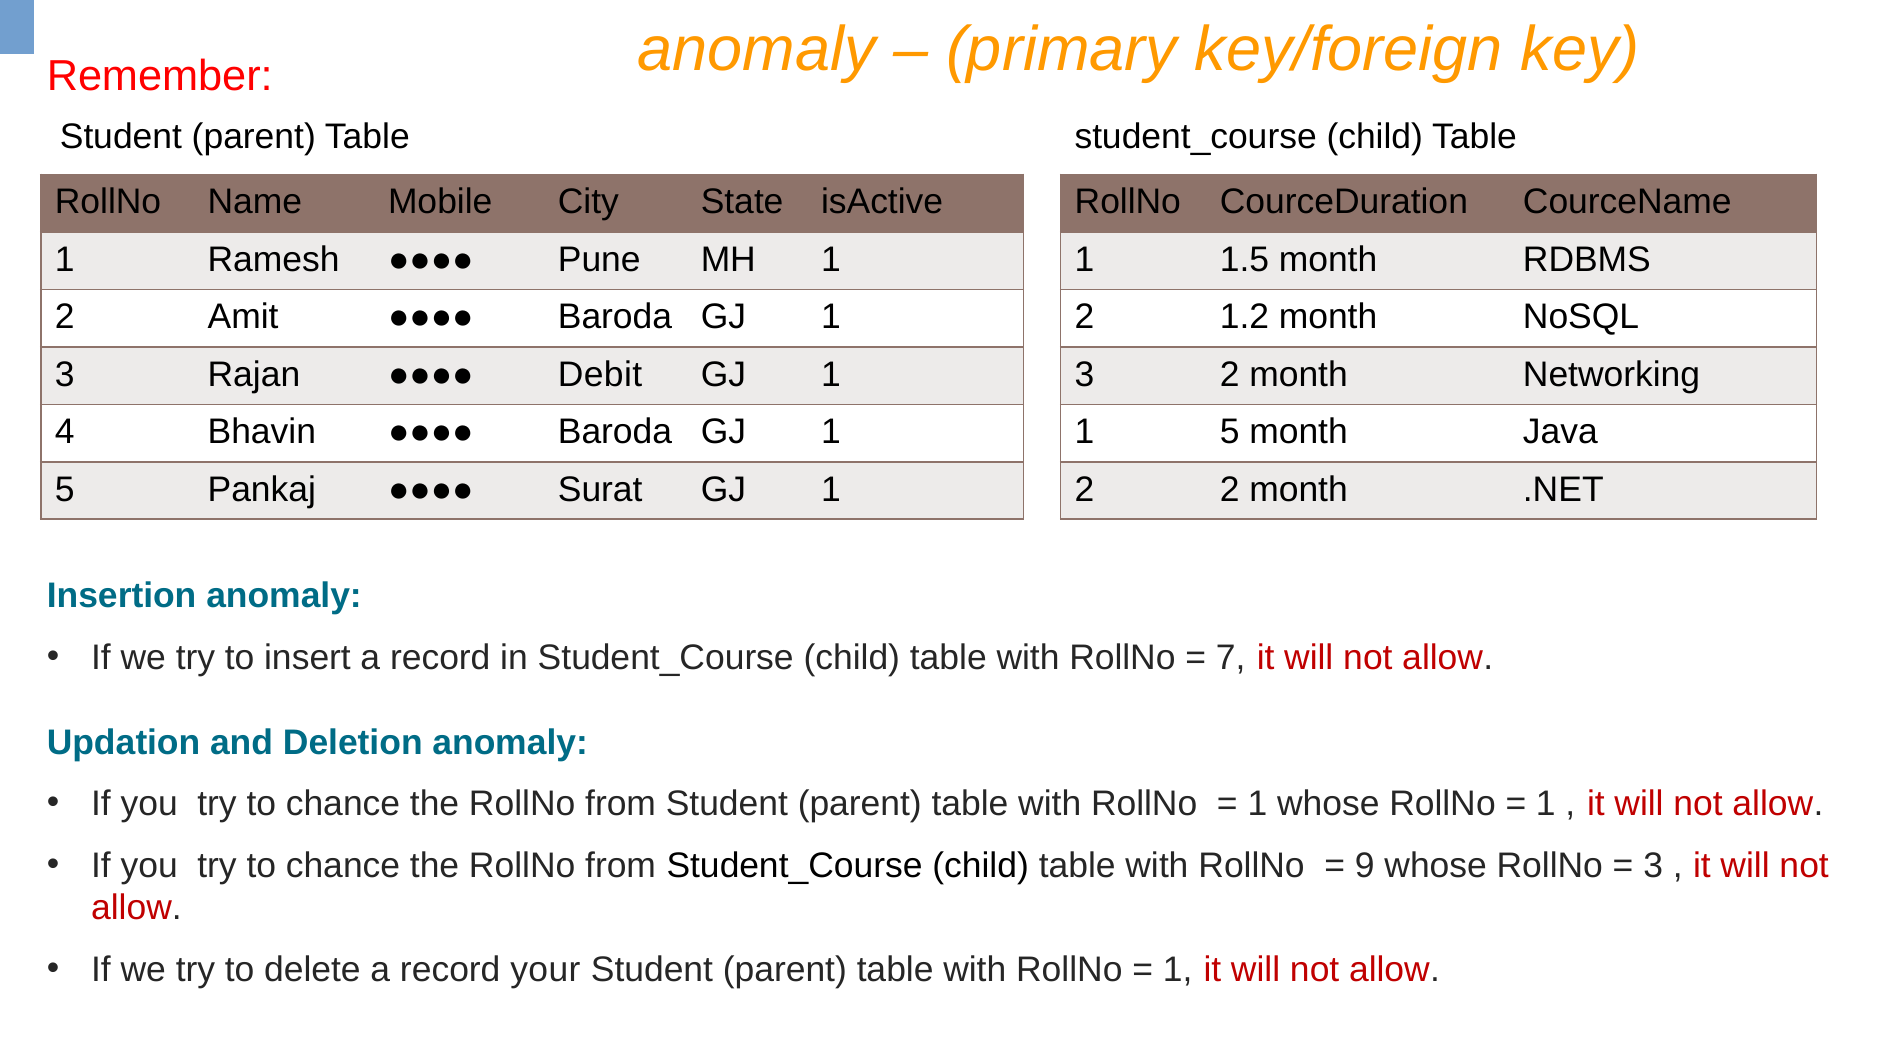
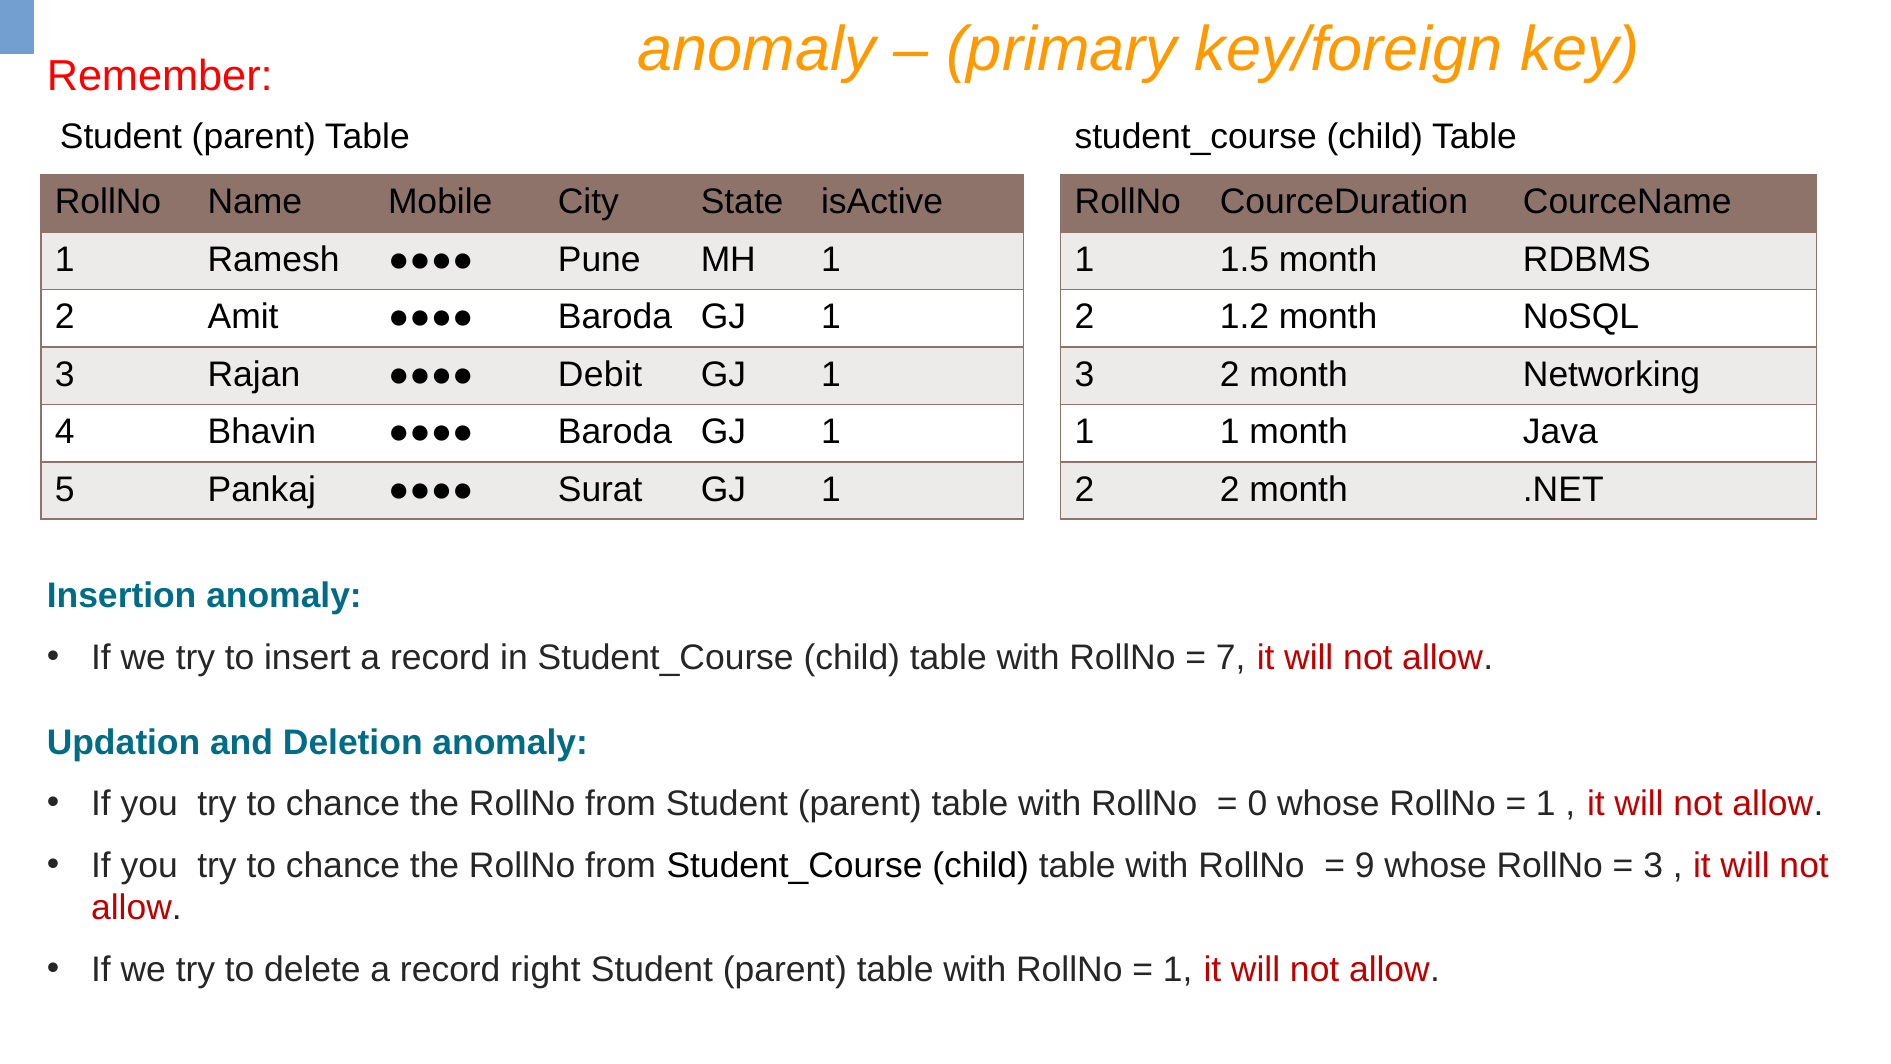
5: 5 -> 1 (1230, 432)
1: 1 -> 0 (1257, 804)
your: your -> right (545, 969)
